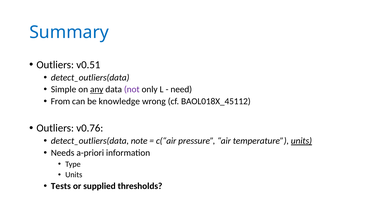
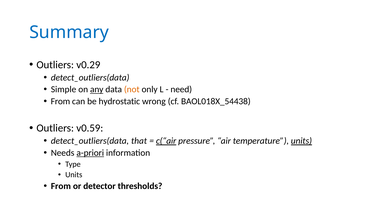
v0.51: v0.51 -> v0.29 (88, 65)
not colour: purple -> orange (132, 89)
knowledge: knowledge -> hydrostatic (119, 101)
BAOL018X_45112: BAOL018X_45112 -> BAOL018X_54438 (216, 101)
v0.76: v0.76 -> v0.59 (90, 128)
note: note -> that (139, 141)
c(“air underline: none -> present (166, 141)
a-priori underline: none -> present (90, 153)
Tests: Tests -> From (61, 186)
supplied: supplied -> detector (99, 186)
